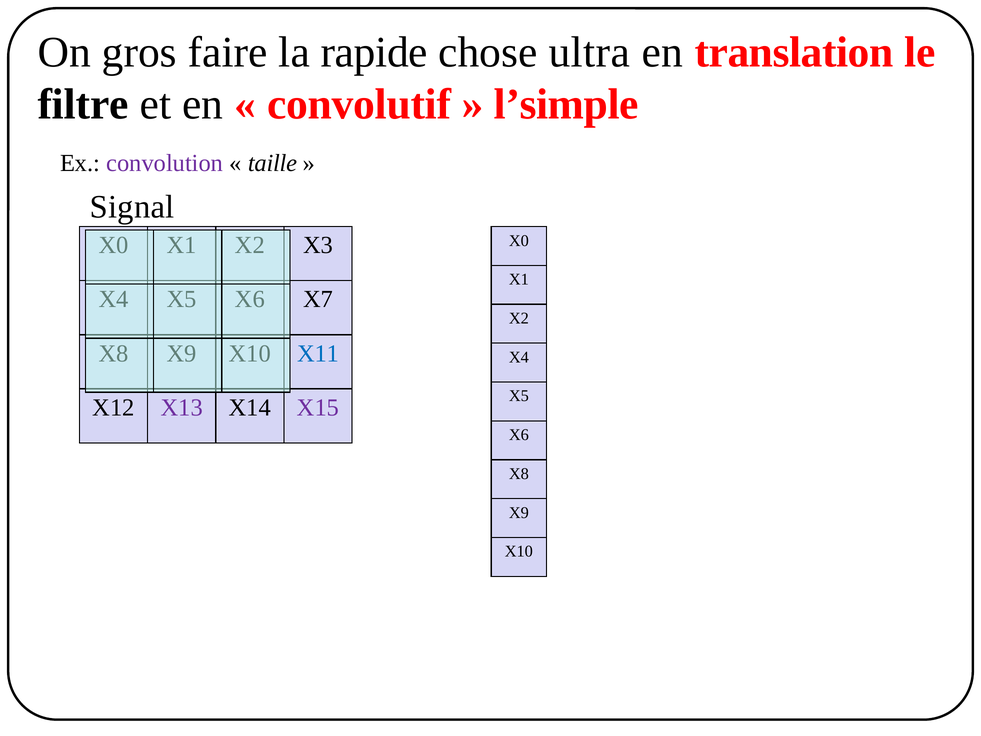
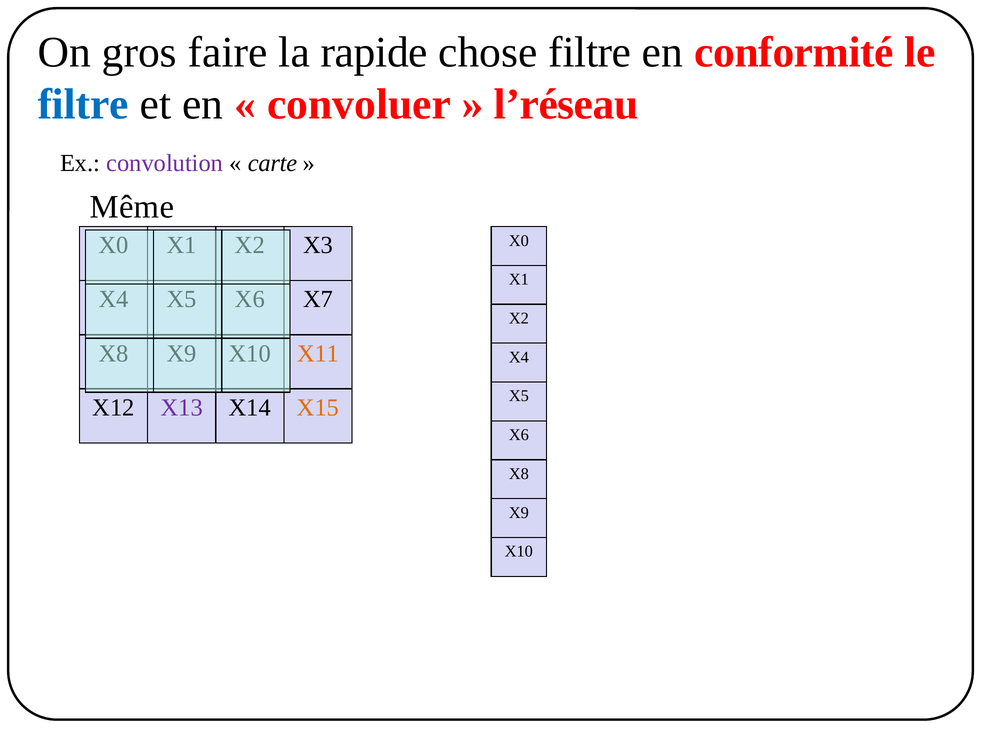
chose ultra: ultra -> filtre (590, 52)
translation: translation -> conformité (794, 52)
filtre colour: black -> blue (83, 105)
convolutif: convolutif -> convoluer (359, 105)
l’simple: l’simple -> l’réseau (566, 105)
taille: taille -> carte (272, 163)
Signal: Signal -> Même (132, 207)
X11 colour: blue -> orange (318, 353)
X15 colour: purple -> orange (318, 407)
